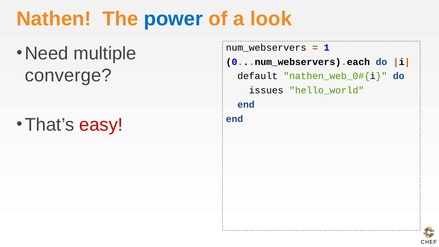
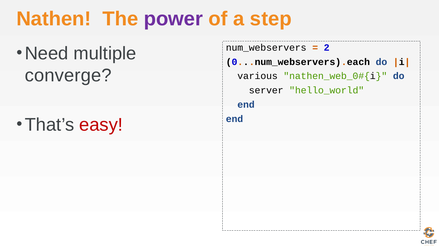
power colour: blue -> purple (173, 19)
look: look -> step (271, 19)
1: 1 -> 2 (327, 48)
default: default -> various (258, 76)
issues: issues -> server (266, 90)
